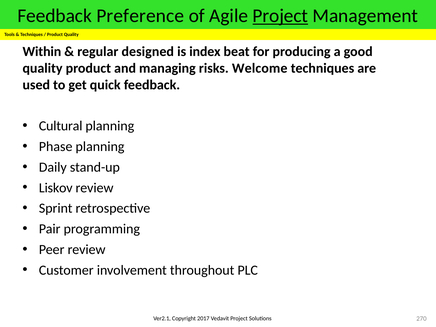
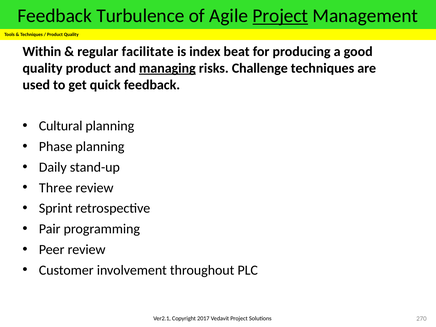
Preference: Preference -> Turbulence (140, 16)
designed: designed -> facilitate (148, 51)
managing underline: none -> present (167, 68)
Welcome: Welcome -> Challenge (260, 68)
Liskov: Liskov -> Three (56, 188)
